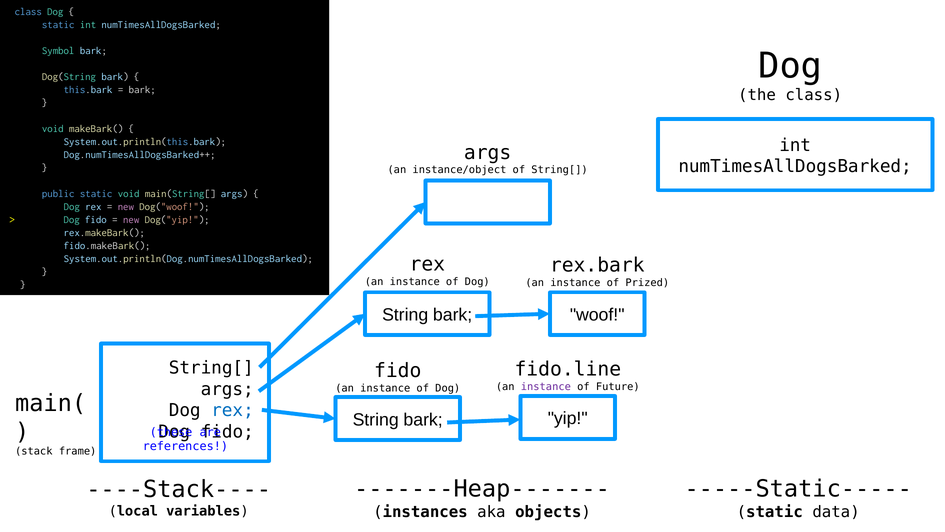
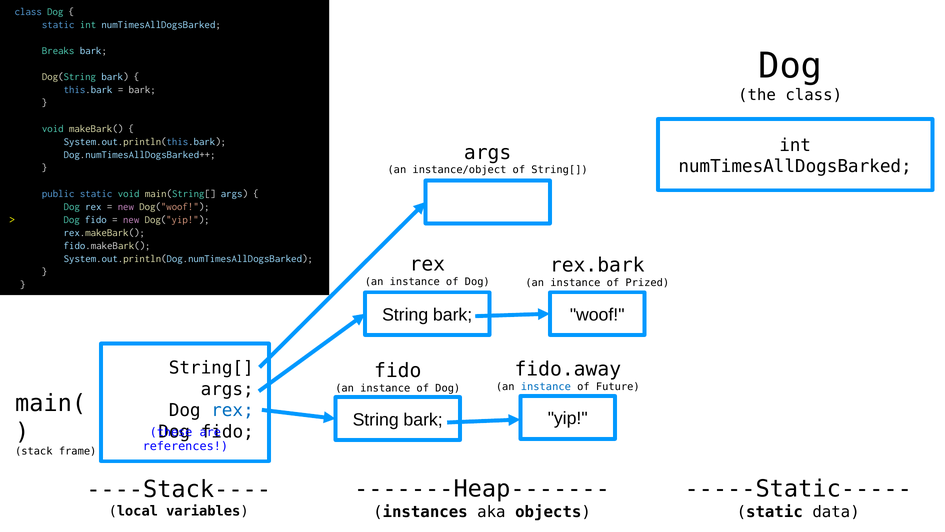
Symbol: Symbol -> Breaks (58, 51)
fido.line: fido.line -> fido.away (568, 369)
instance colour: purple -> blue (546, 386)
